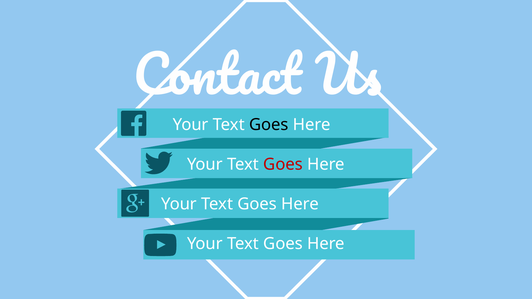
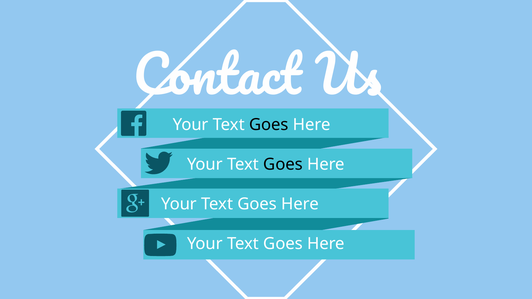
Goes colour: red -> black (283, 165)
